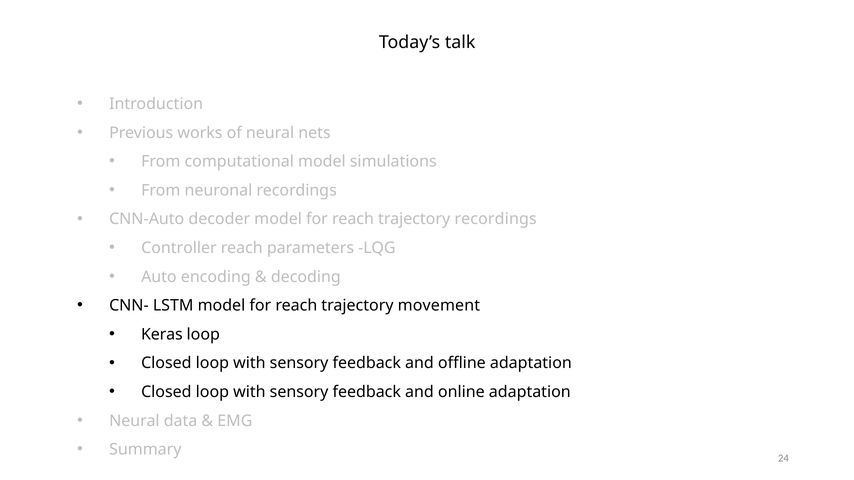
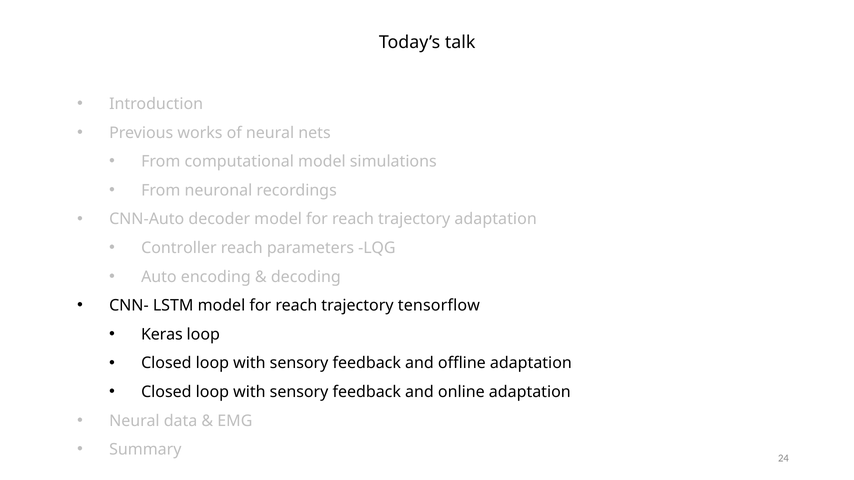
trajectory recordings: recordings -> adaptation (496, 219)
movement: movement -> tensorflow (439, 306)
